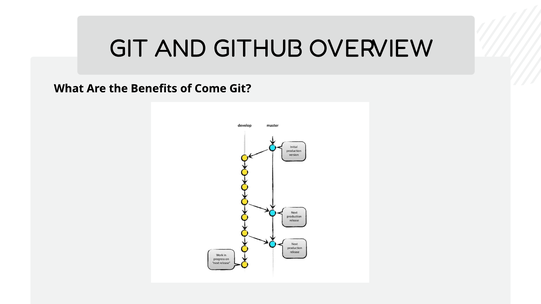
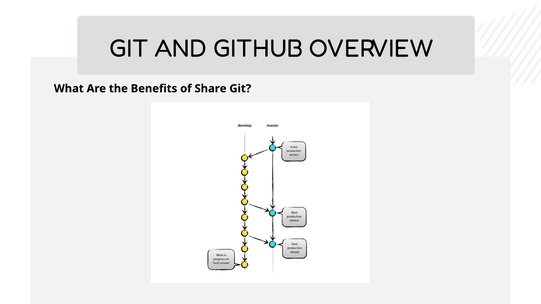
Come: Come -> Share (211, 89)
